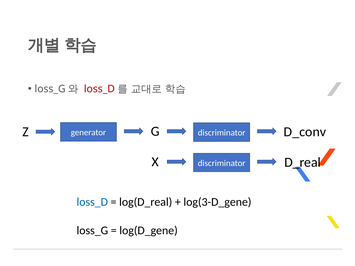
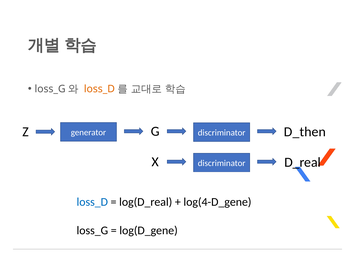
loss_D colour: red -> orange (99, 89)
D_conv: D_conv -> D_then (305, 132)
log(3-D_gene: log(3-D_gene -> log(4-D_gene (217, 202)
